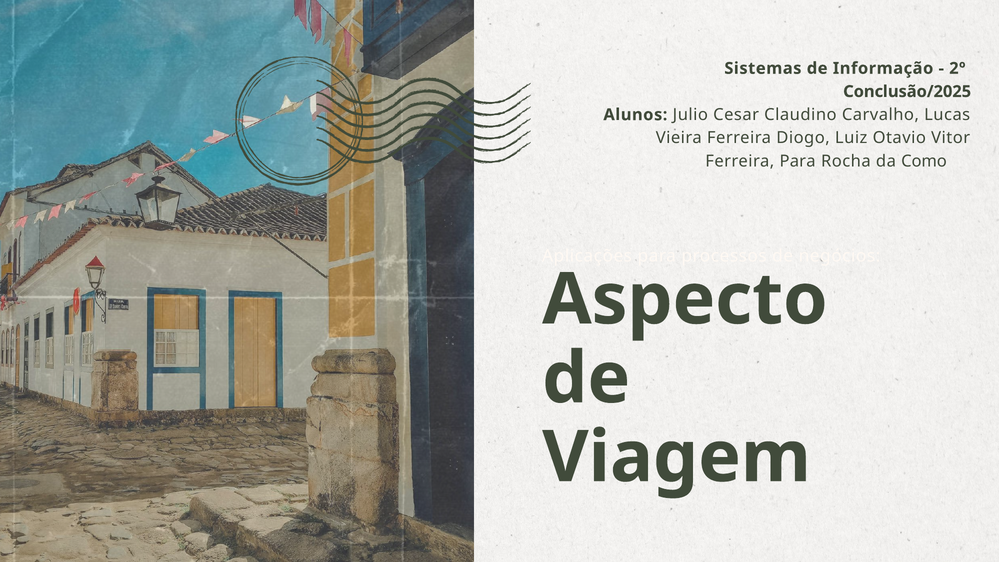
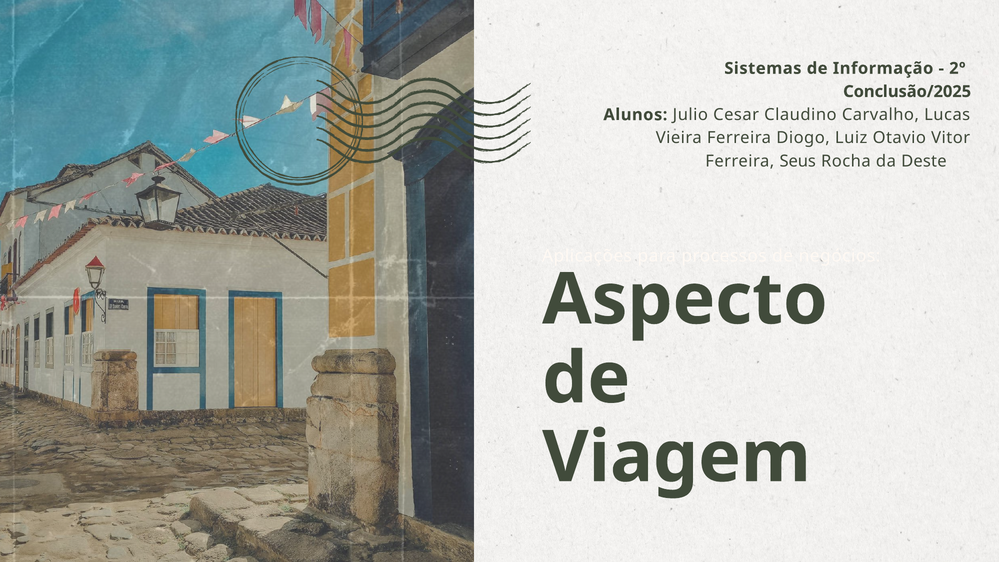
Ferreira Para: Para -> Seus (798, 161)
Como: Como -> Deste (924, 161)
